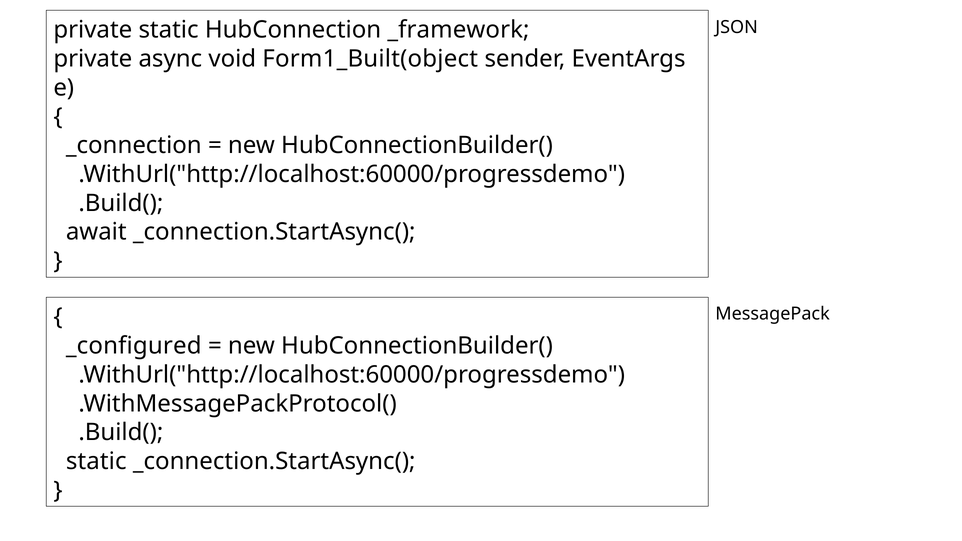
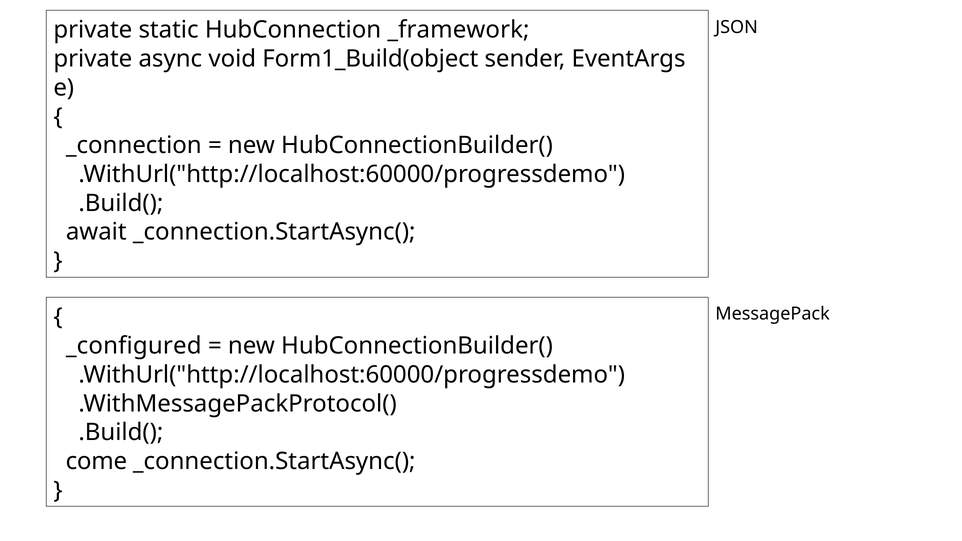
Form1_Built(object: Form1_Built(object -> Form1_Build(object (370, 59)
static: static -> come (96, 461)
